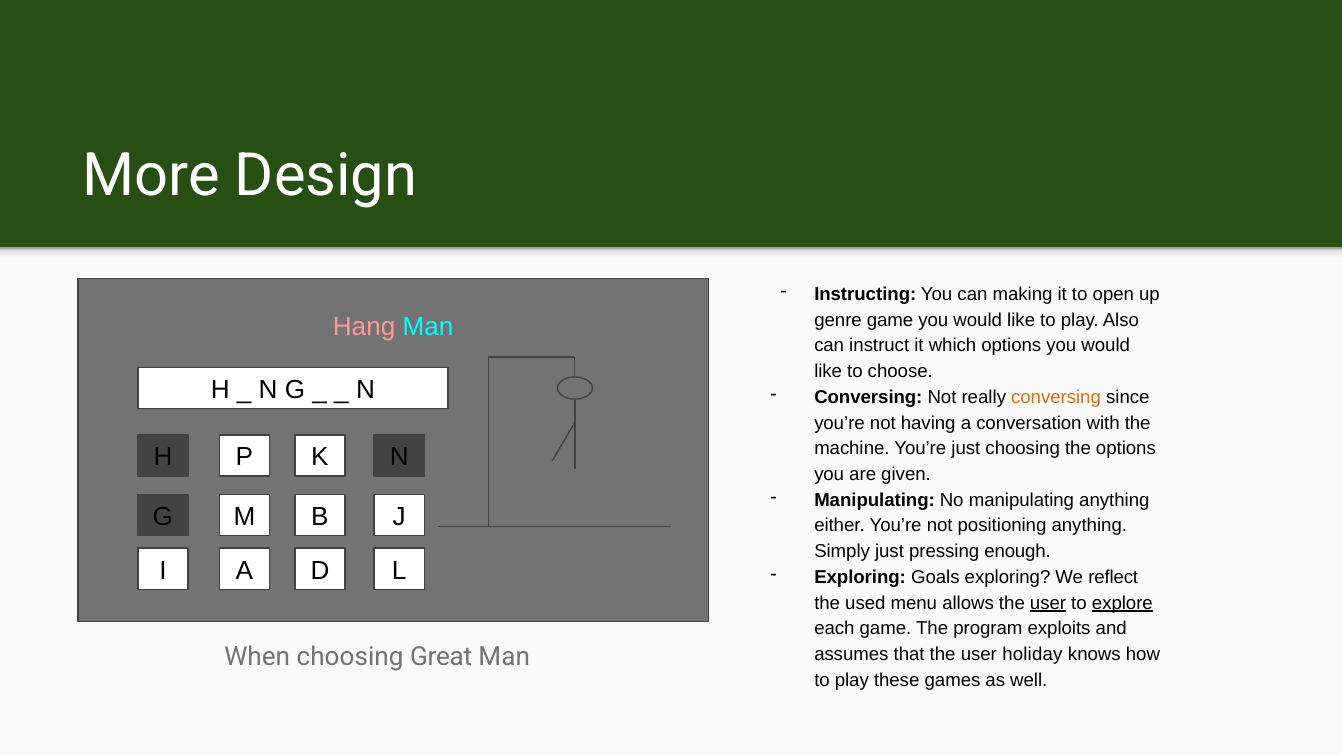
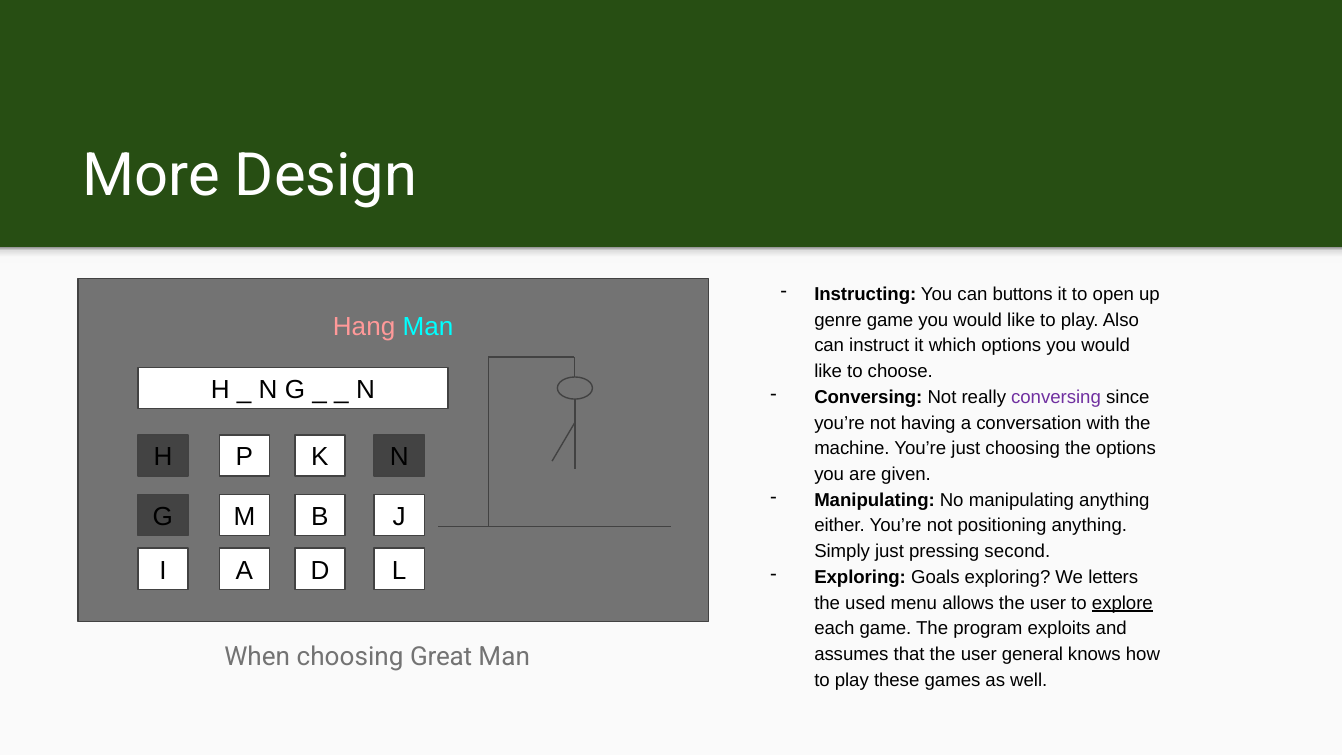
making: making -> buttons (1023, 294)
conversing colour: orange -> purple (1056, 397)
enough: enough -> second (1017, 551)
reflect: reflect -> letters (1113, 577)
user underline: present -> none (1048, 603)
holiday: holiday -> general (1033, 654)
